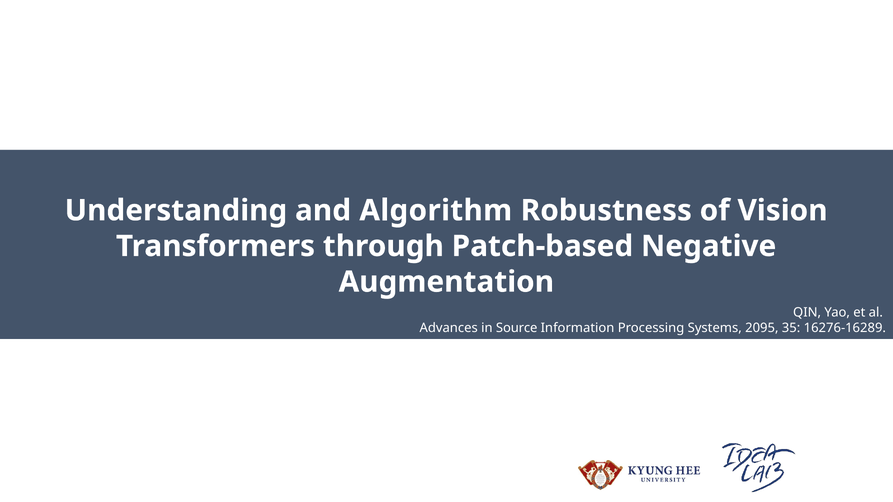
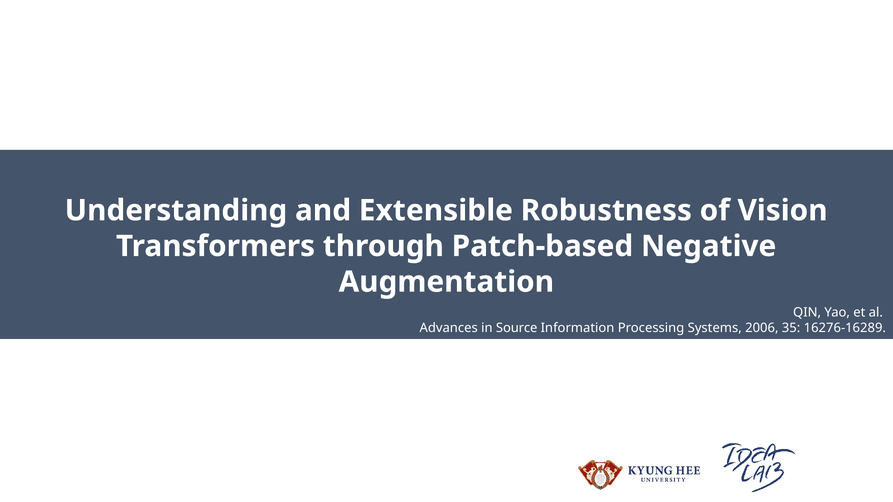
Algorithm: Algorithm -> Extensible (436, 211)
2095: 2095 -> 2006 (762, 328)
